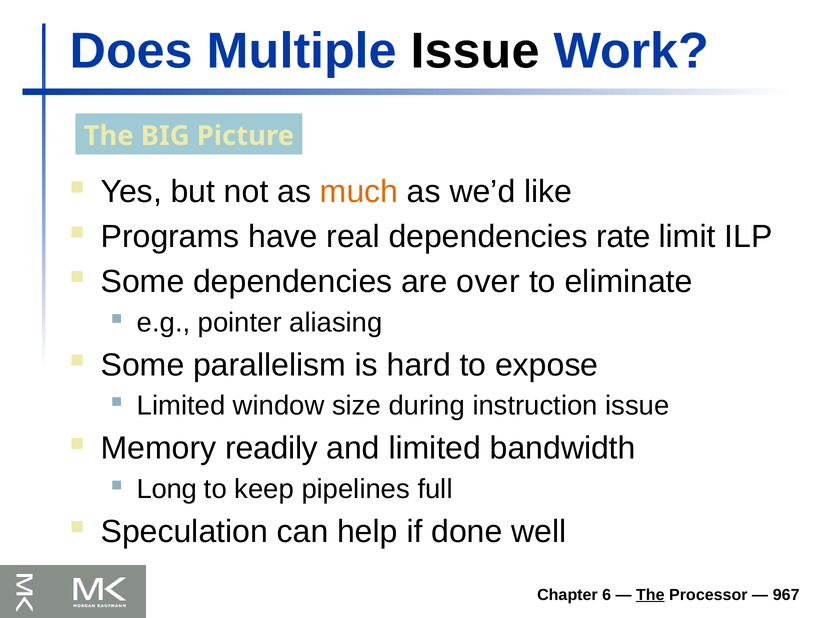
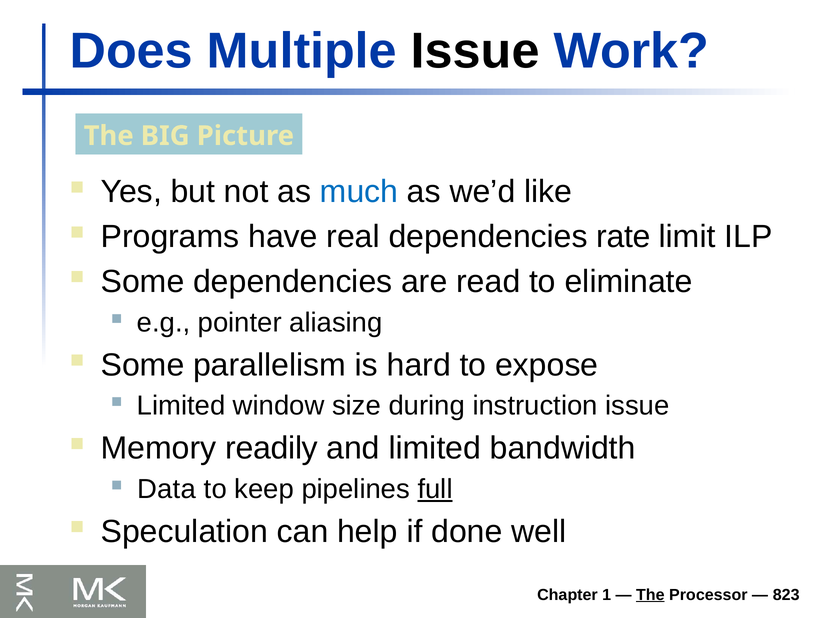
much colour: orange -> blue (359, 192)
over: over -> read (488, 282)
Long: Long -> Data (166, 489)
full underline: none -> present (435, 489)
6: 6 -> 1 (607, 595)
967: 967 -> 823 (786, 595)
